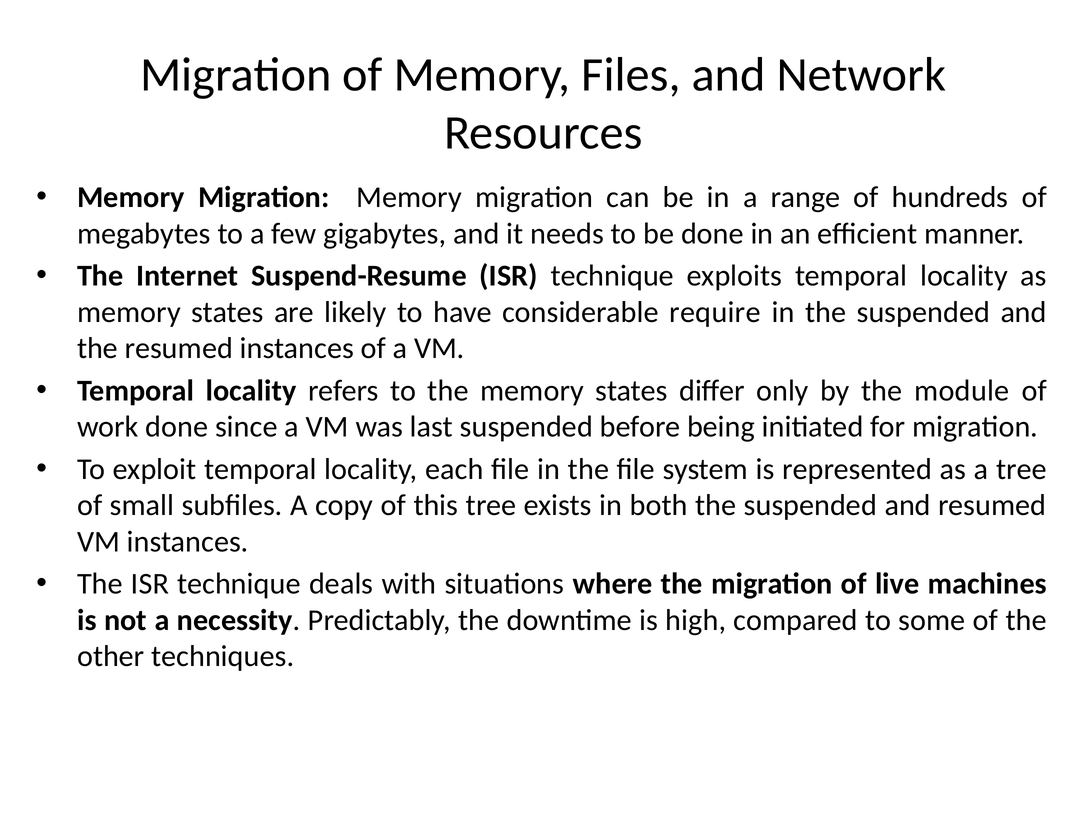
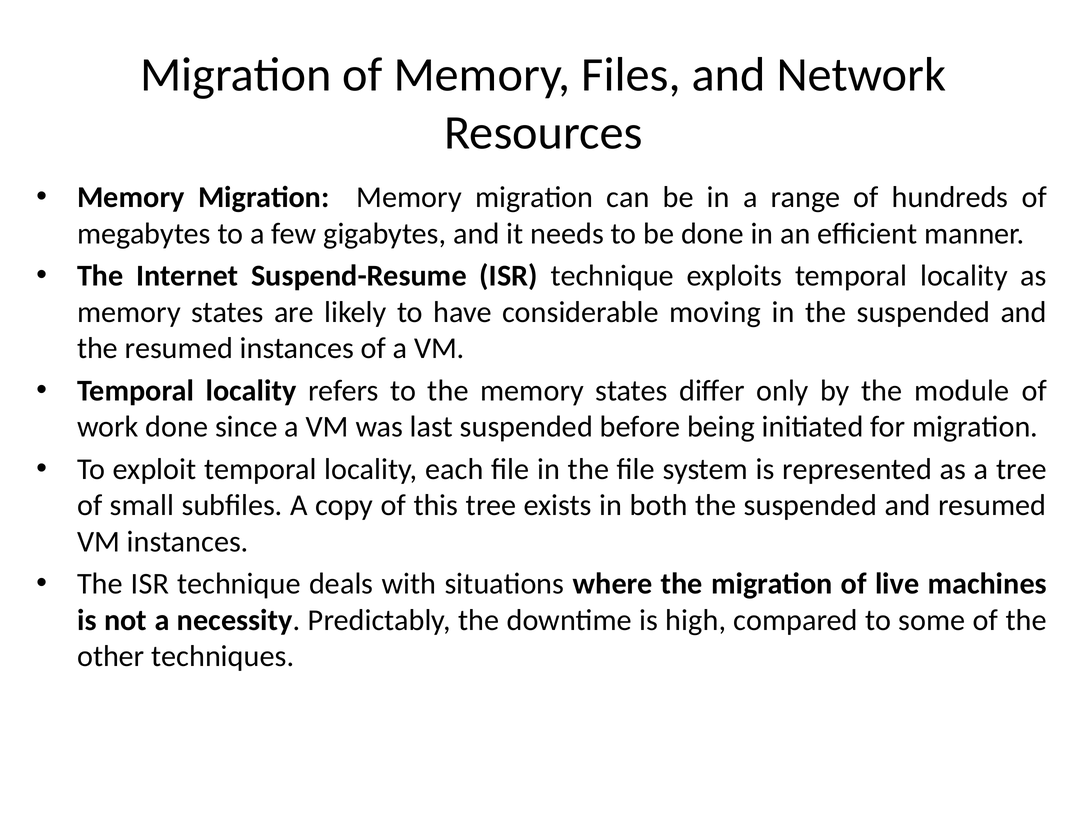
require: require -> moving (715, 312)
